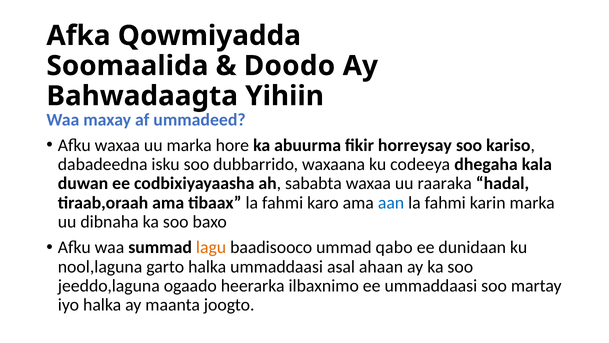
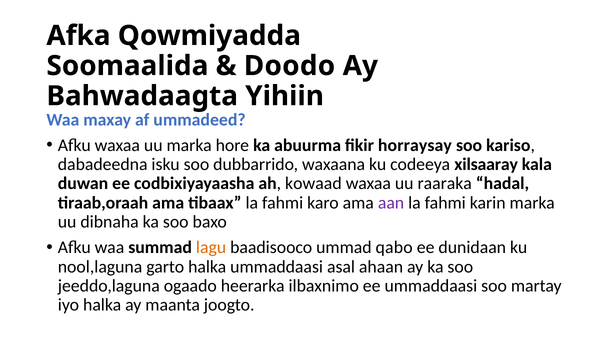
horreysay: horreysay -> horraysay (415, 145)
dhegaha: dhegaha -> xilsaaray (486, 164)
sababta: sababta -> kowaad (313, 183)
aan colour: blue -> purple (391, 203)
